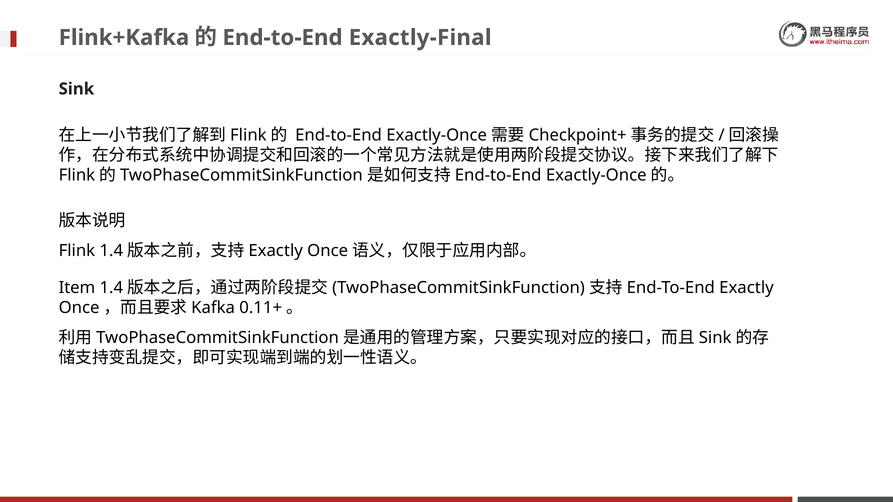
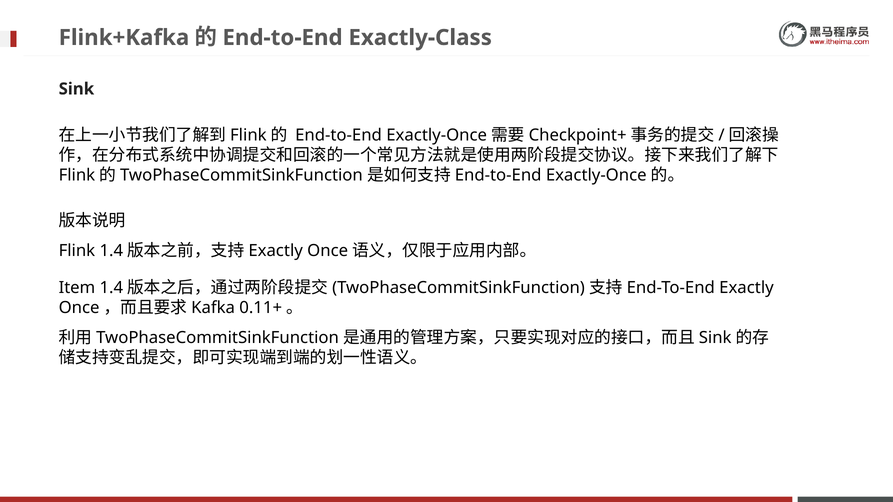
Exactly-Final: Exactly-Final -> Exactly-Class (420, 38)
